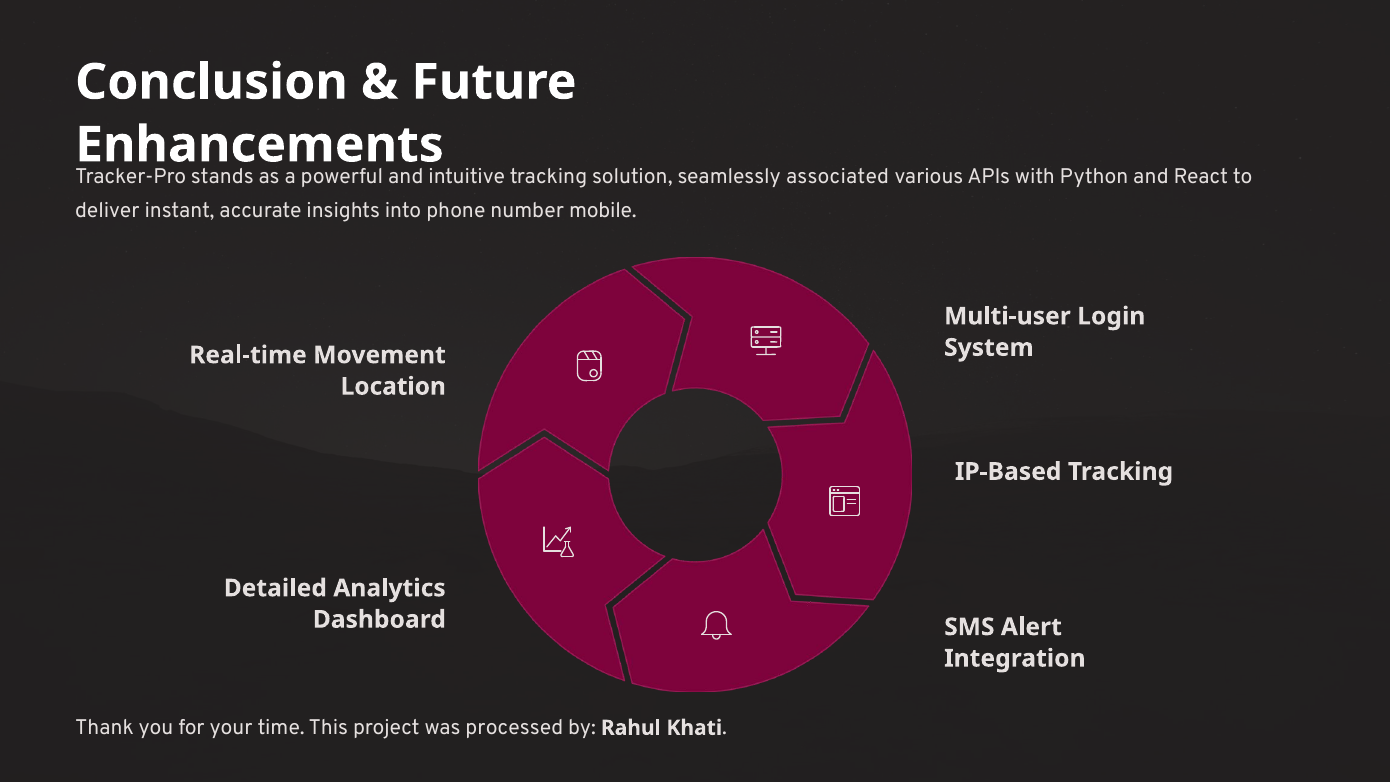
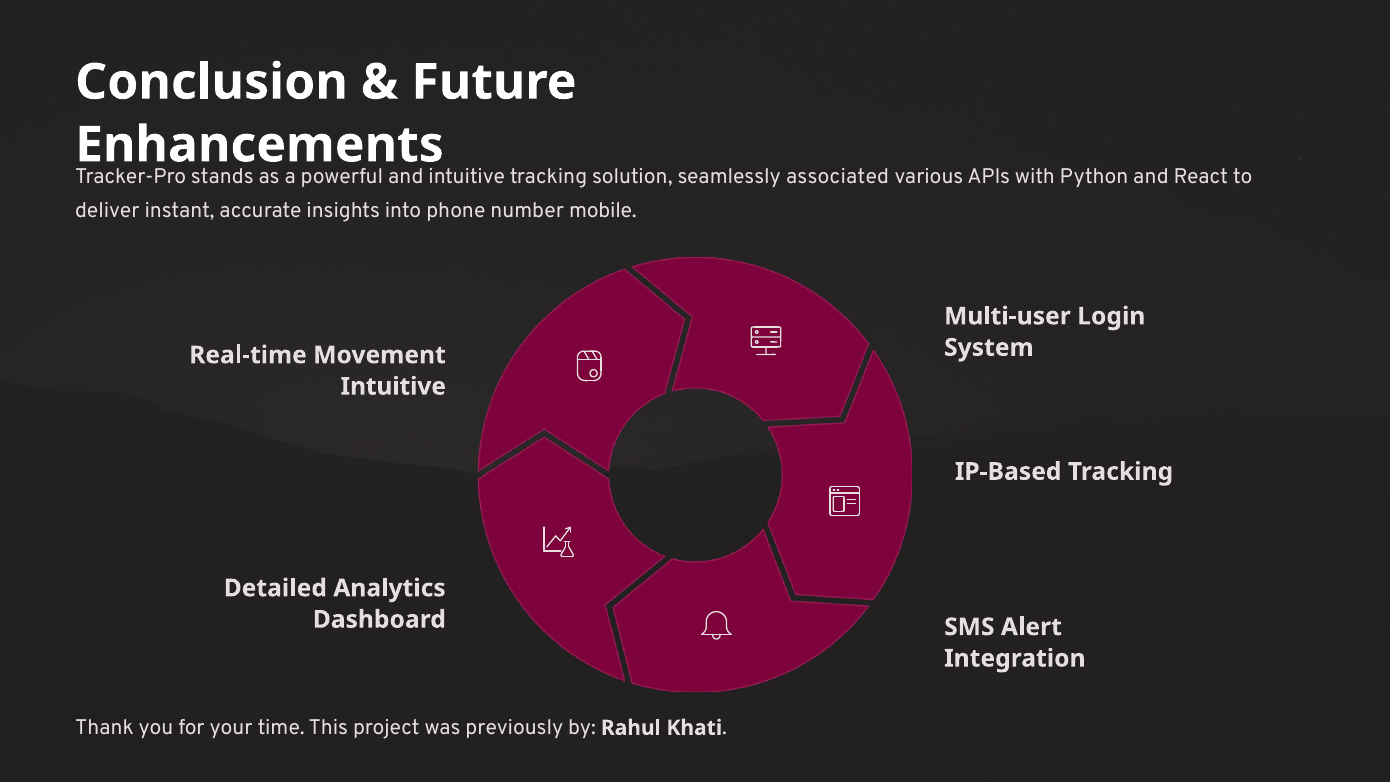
Location: Location -> Intuitive (393, 386)
processed: processed -> previously (514, 728)
